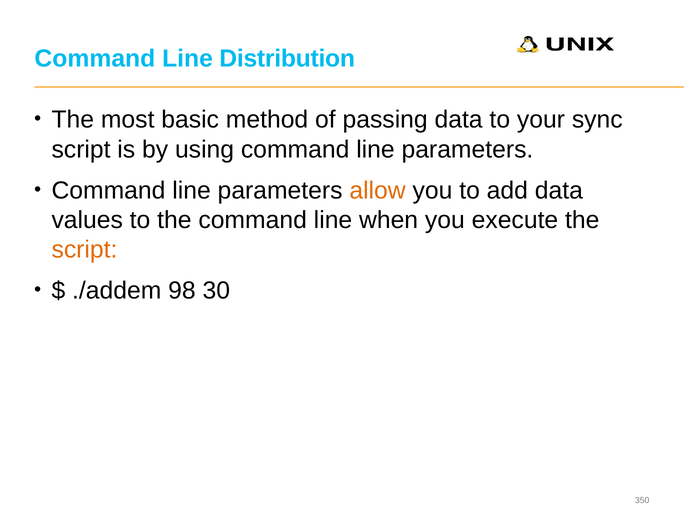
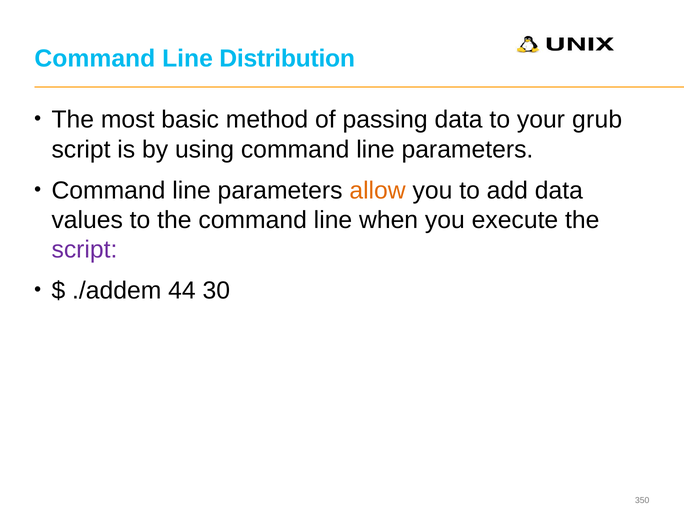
sync: sync -> grub (597, 120)
script colour: orange -> purple (84, 250)
98: 98 -> 44 (182, 291)
